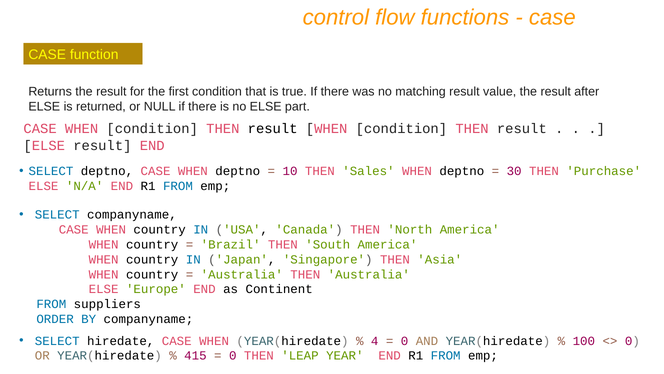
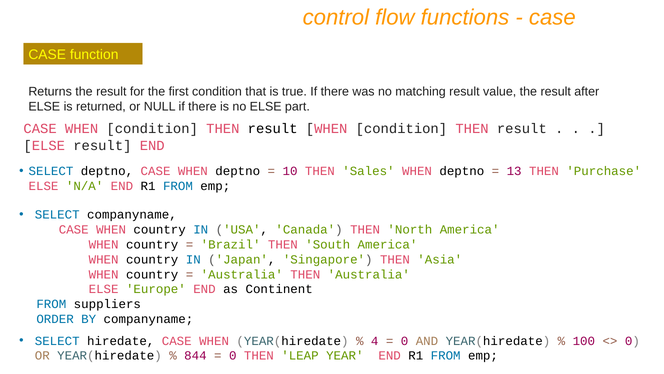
30: 30 -> 13 (514, 171)
415: 415 -> 844 (195, 355)
